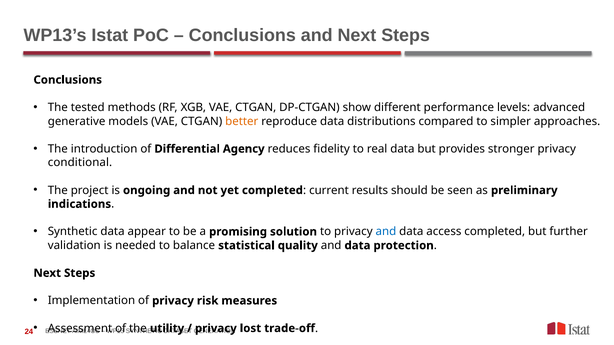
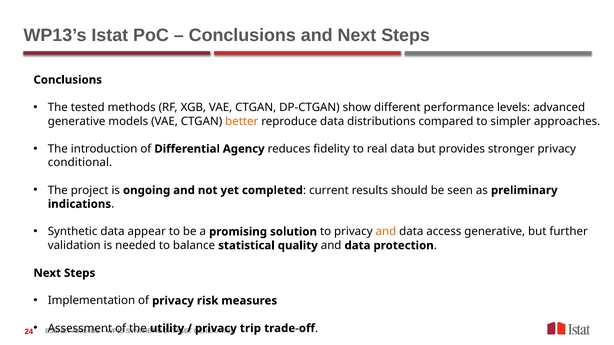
and colour: blue -> orange (386, 232)
access completed: completed -> generative (495, 232)
lost: lost -> trip (250, 329)
